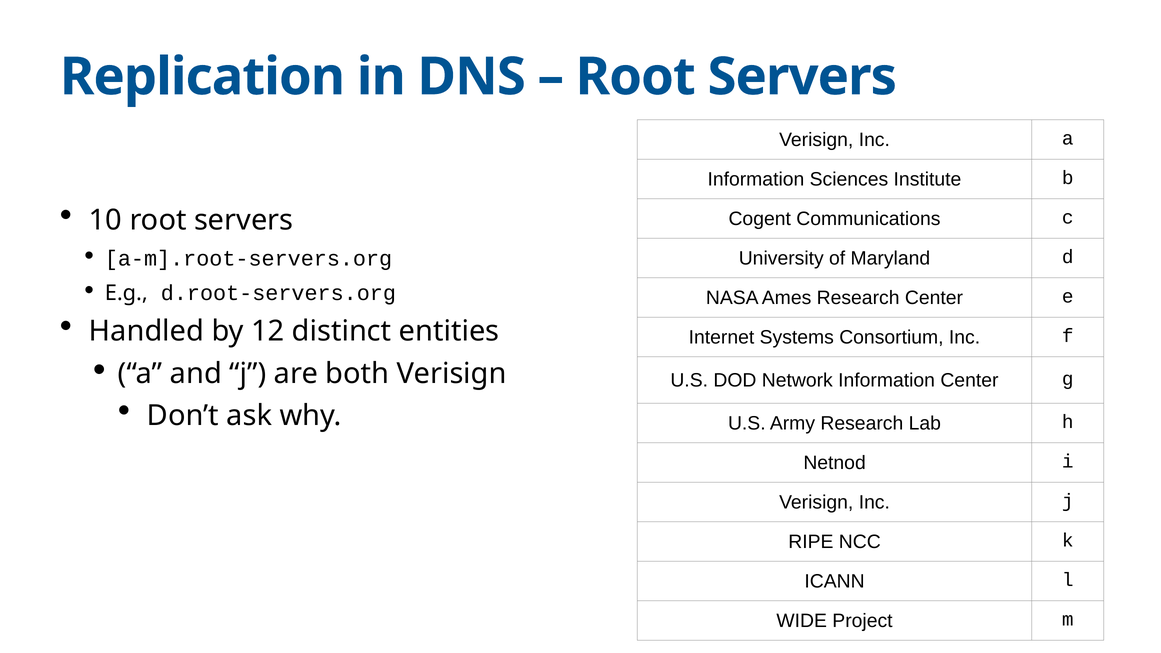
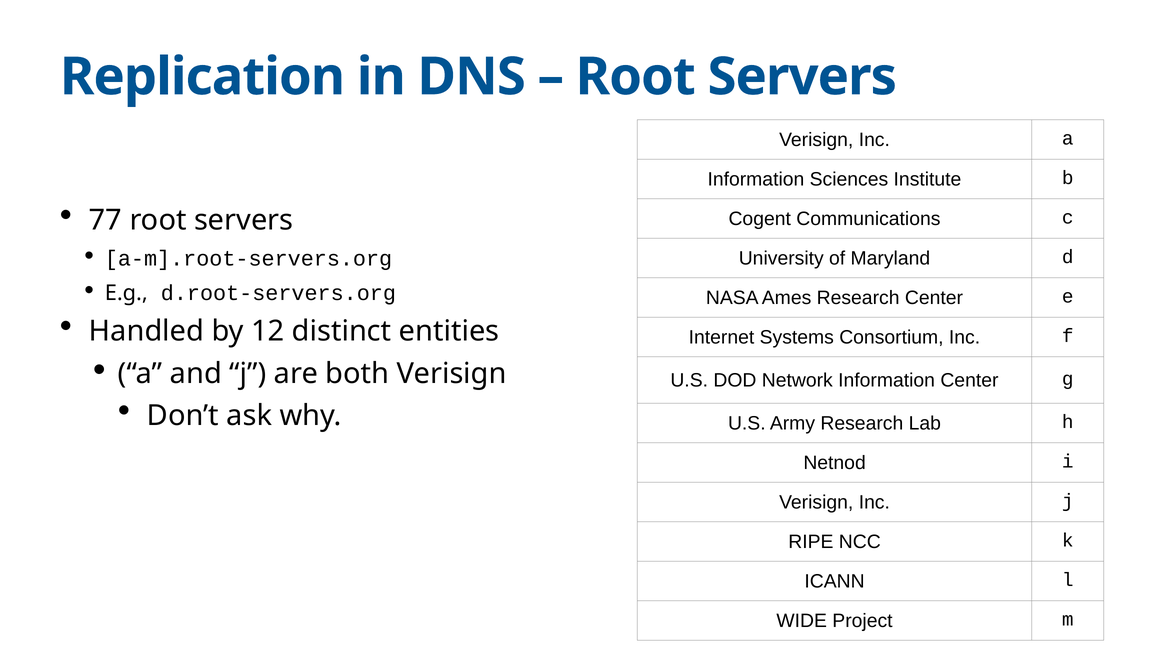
10: 10 -> 77 (105, 220)
